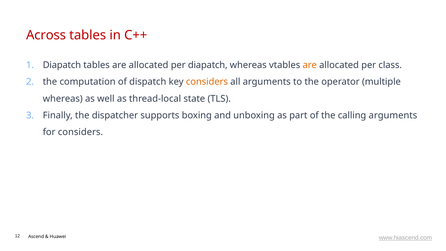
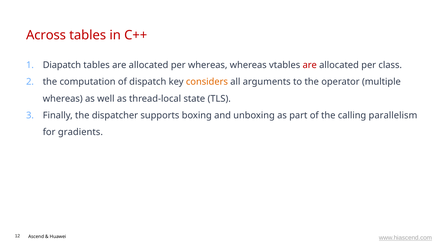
per diapatch: diapatch -> whereas (208, 65)
are colour: orange -> red (310, 65)
calling arguments: arguments -> parallelism (393, 115)
for considers: considers -> gradients (80, 132)
